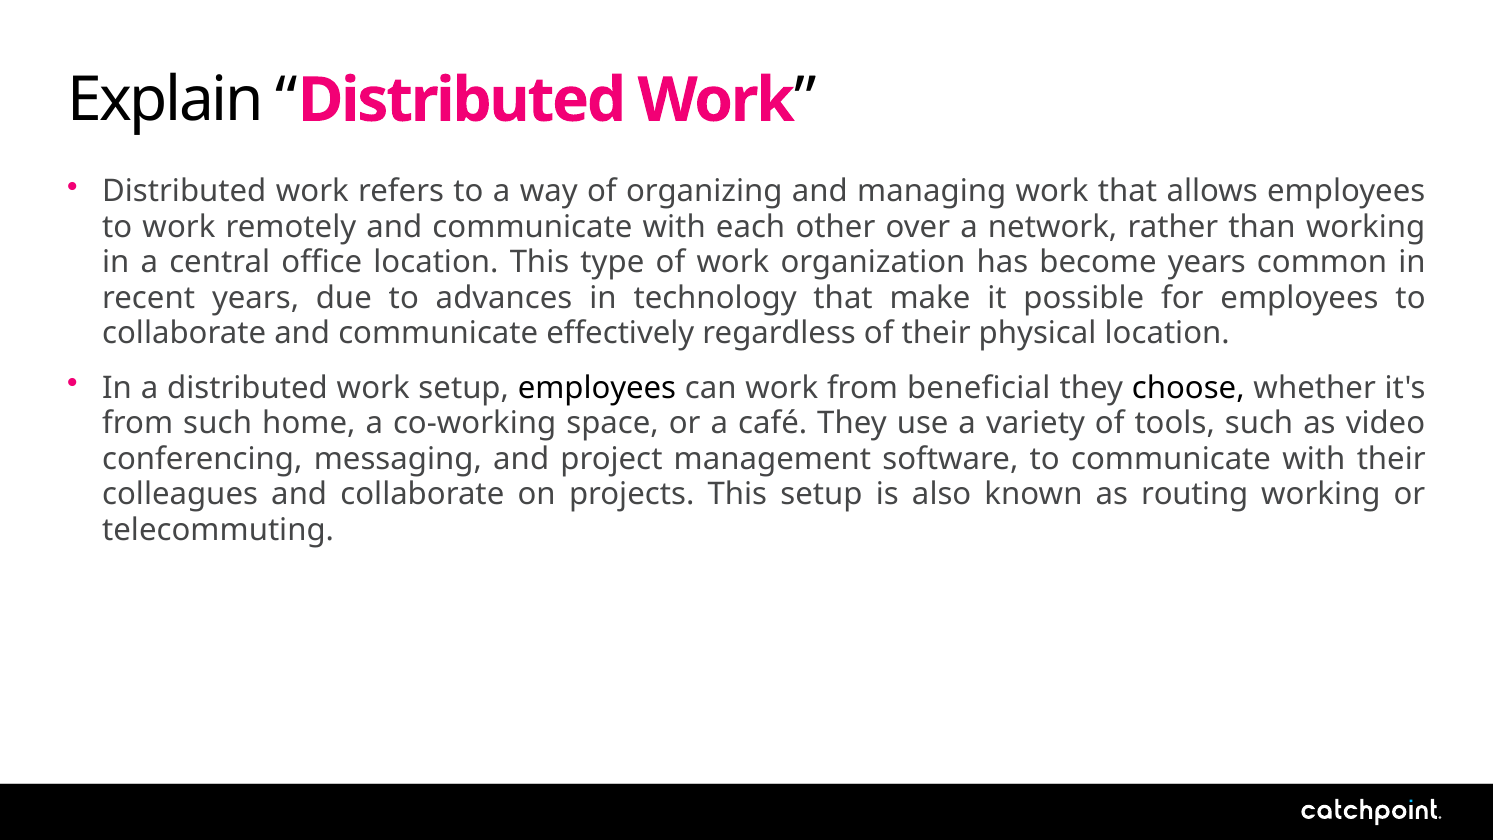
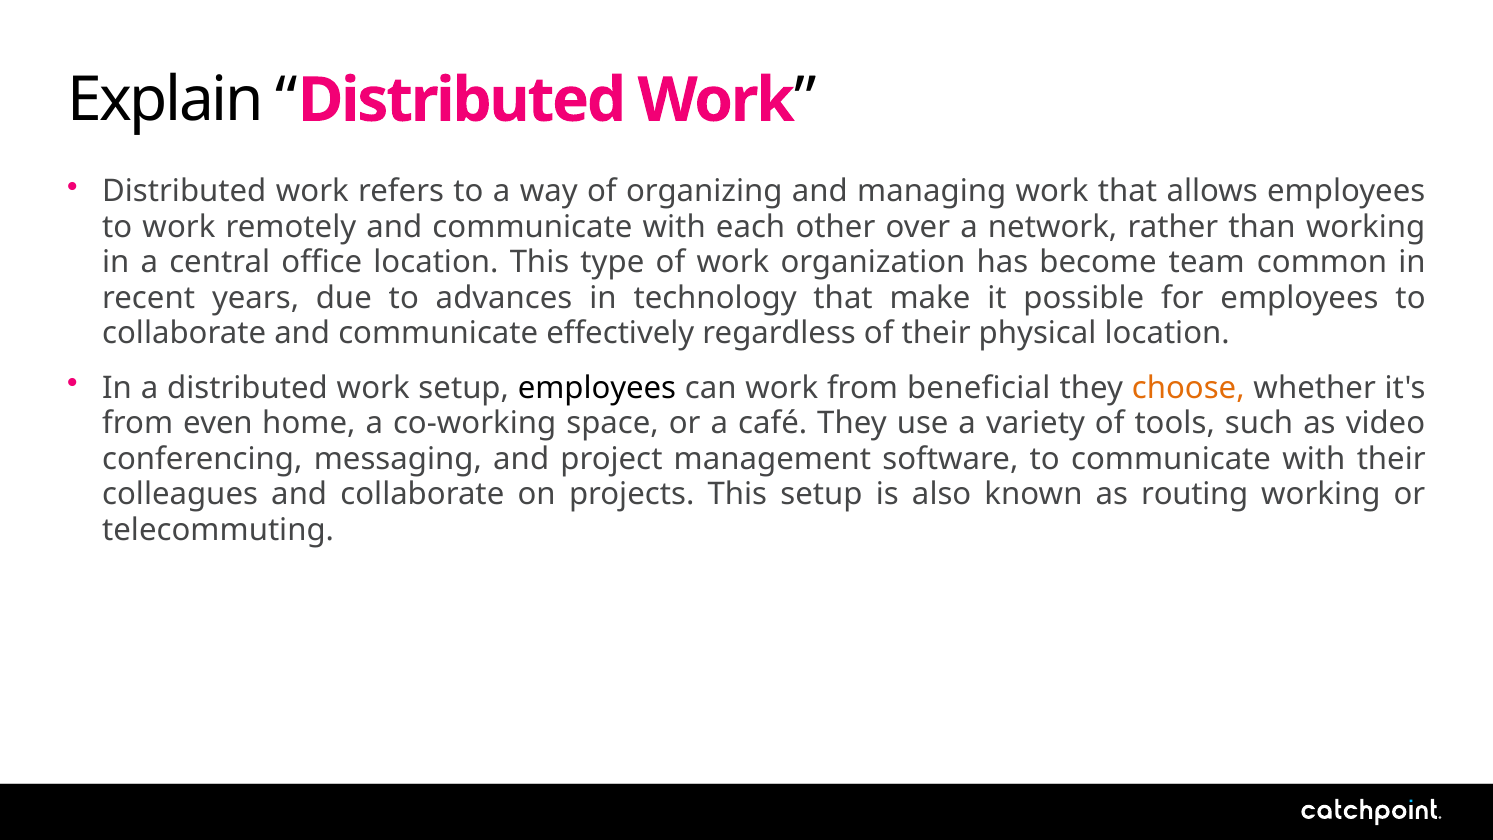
become years: years -> team (1207, 263)
choose colour: black -> orange (1188, 388)
from such: such -> even (218, 423)
